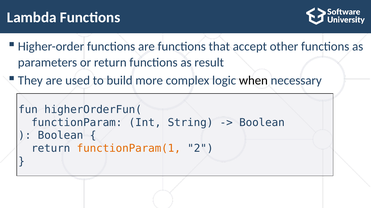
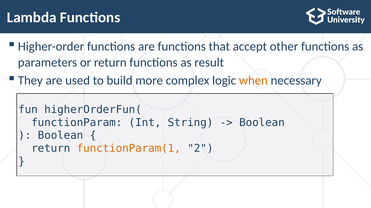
when colour: black -> orange (253, 81)
